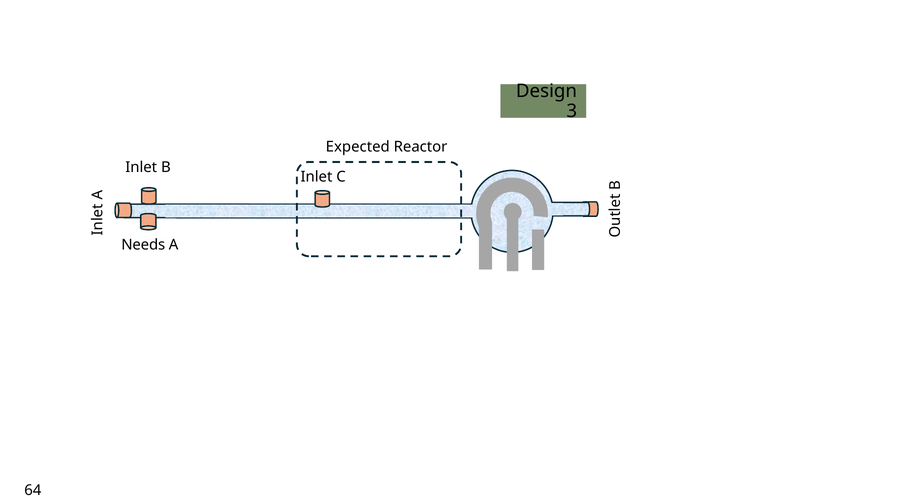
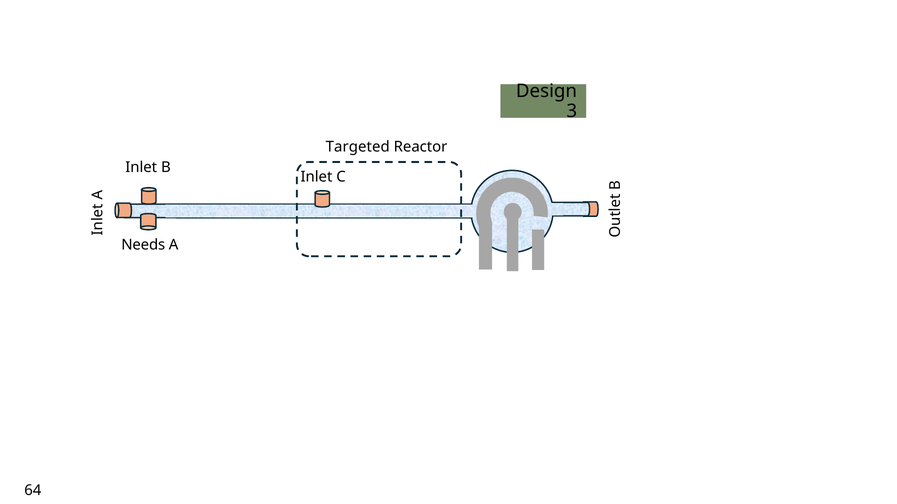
Expected: Expected -> Targeted (358, 147)
